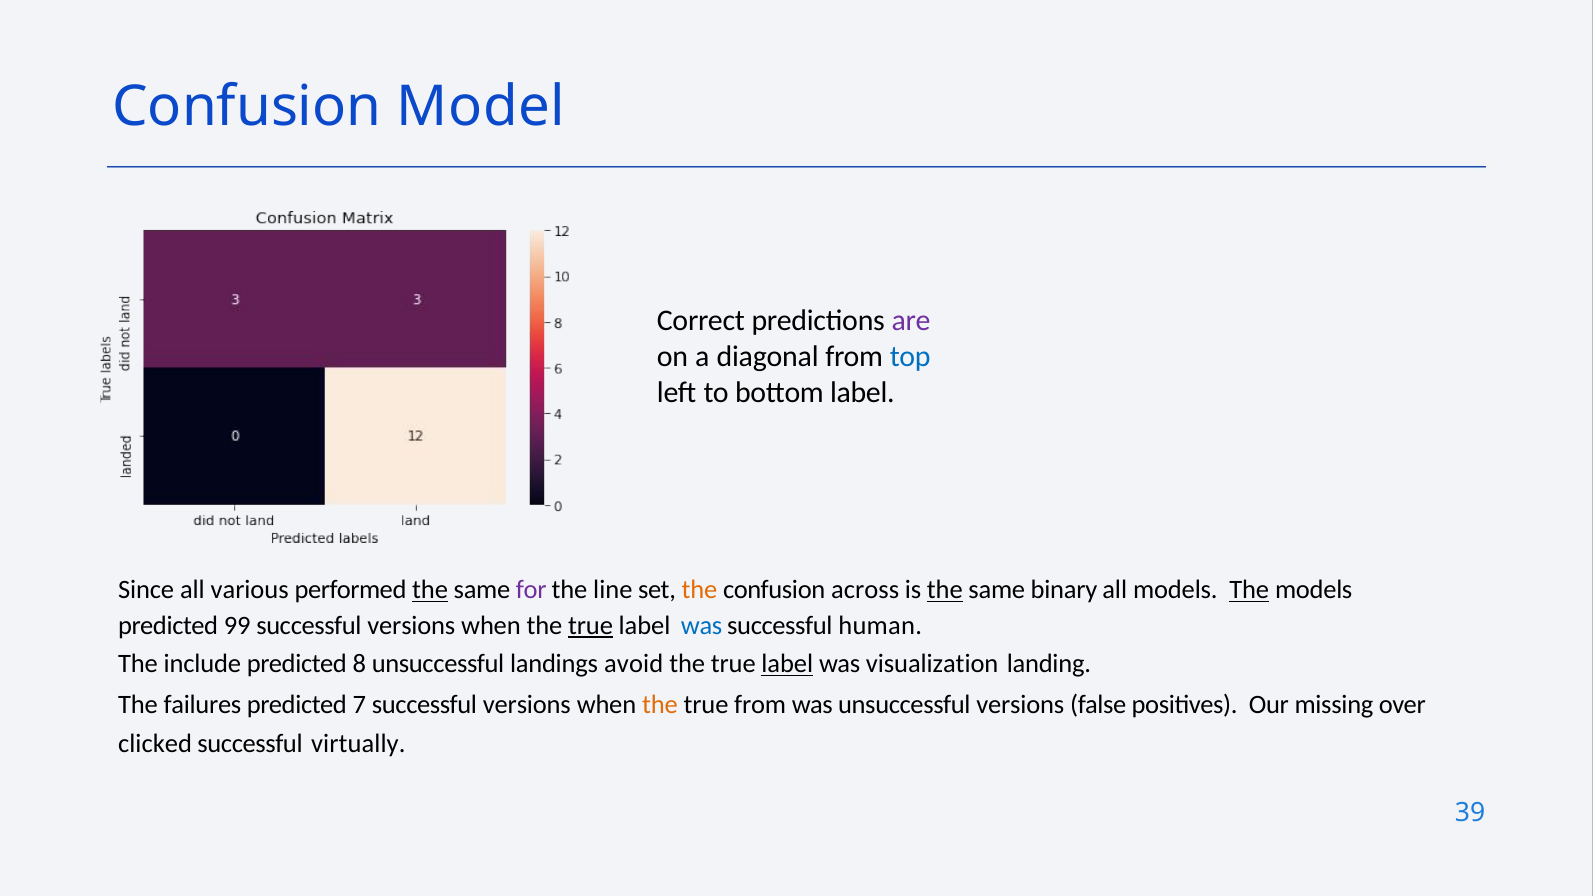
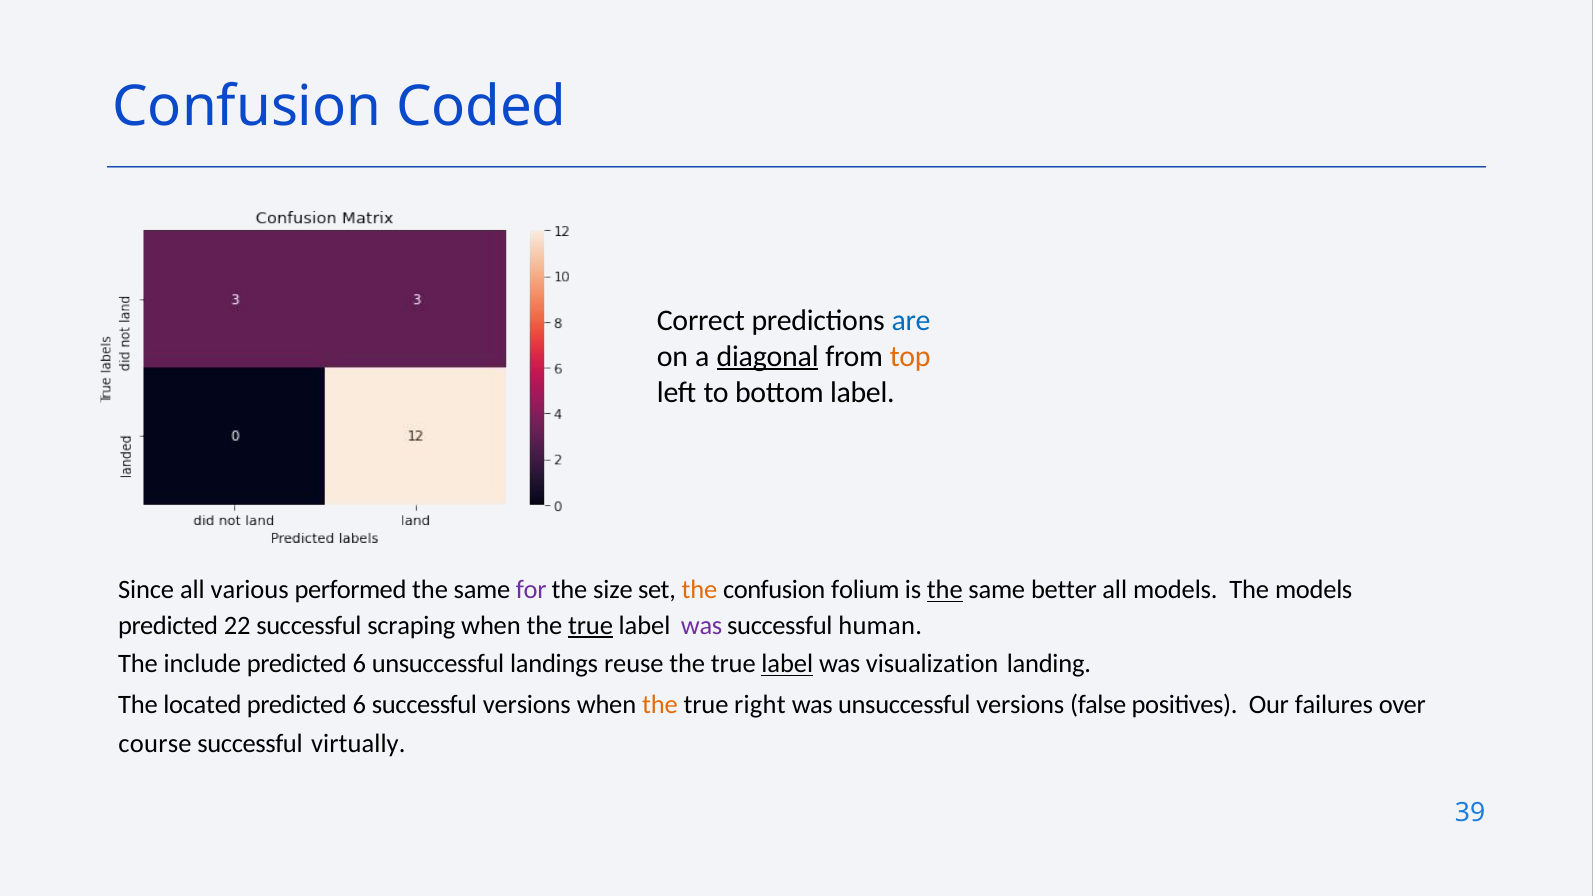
Model: Model -> Coded (481, 106)
are colour: purple -> blue (911, 321)
diagonal underline: none -> present (768, 356)
top colour: blue -> orange (910, 356)
the underline: present -> none (430, 590)
line: line -> size (613, 590)
across: across -> folium (865, 590)
binary: binary -> better (1064, 590)
The underline: present -> none (1249, 590)
99: 99 -> 22 (237, 626)
versions: versions -> scraping (411, 626)
was colour: blue -> purple (702, 626)
8: 8 -> 6 (359, 664)
avoid: avoid -> reuse (634, 664)
failures: failures -> located (202, 705)
7: 7 -> 6 (359, 705)
true from: from -> right (760, 705)
missing: missing -> failures (1334, 705)
clicked: clicked -> course (155, 744)
